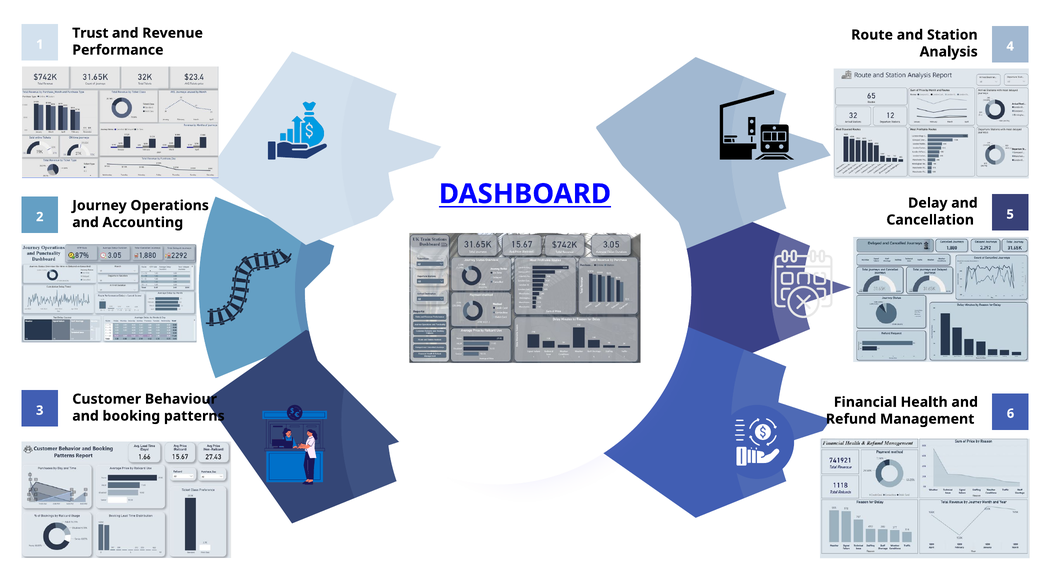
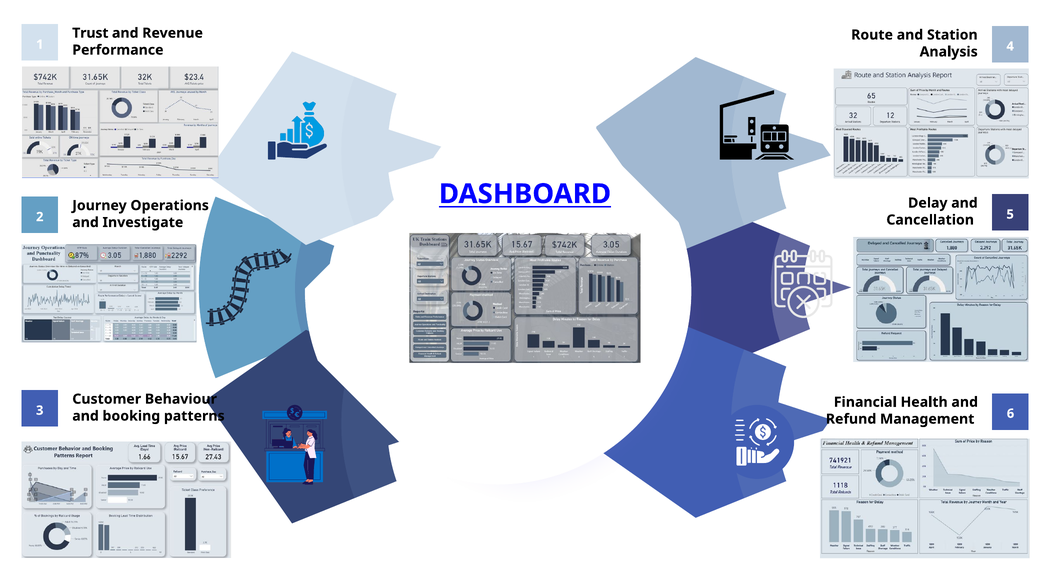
Accounting: Accounting -> Investigate (143, 222)
